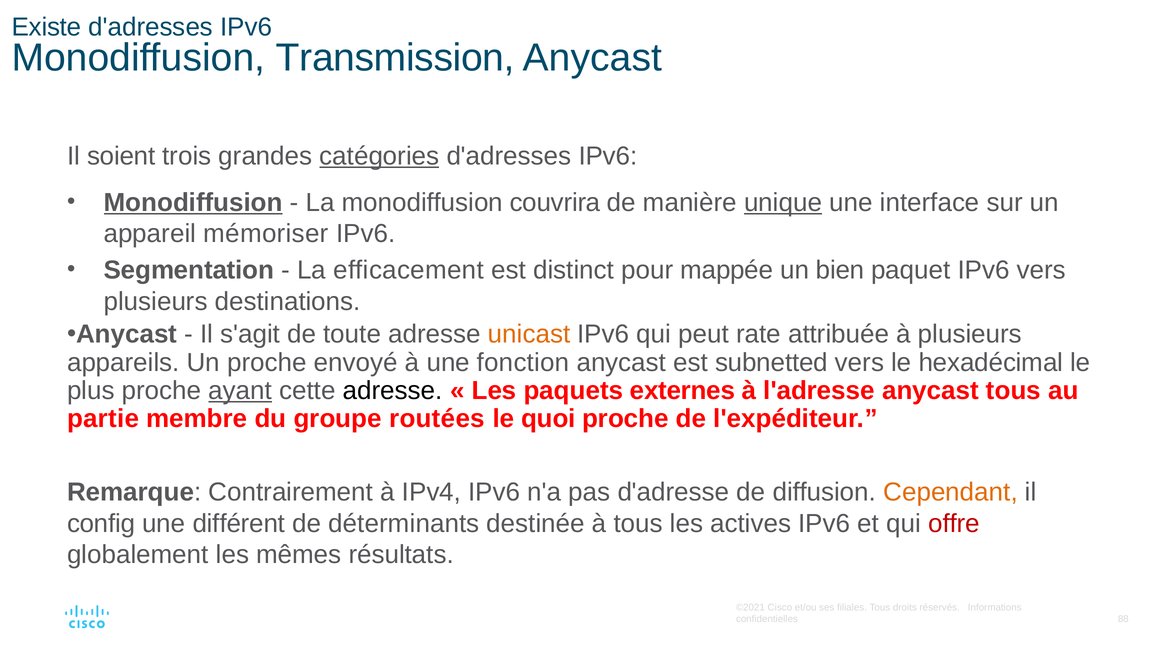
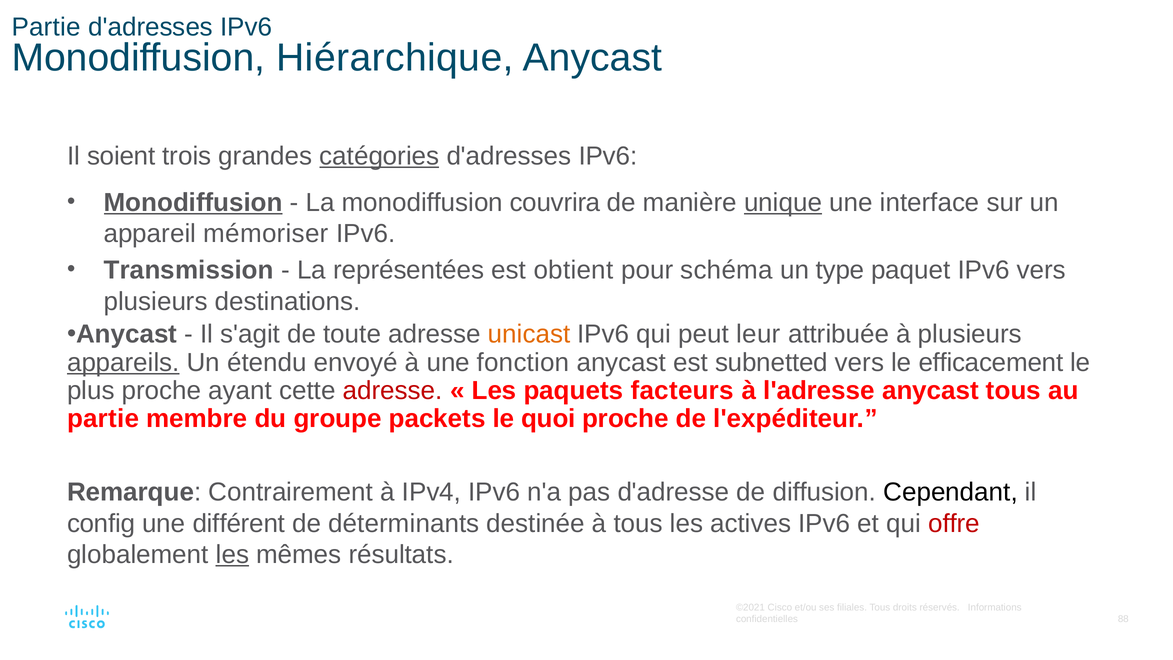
Existe: Existe -> Partie (46, 27)
Transmission: Transmission -> Hiérarchique (395, 58)
Segmentation: Segmentation -> Transmission (189, 270)
efficacement: efficacement -> représentées (409, 270)
distinct: distinct -> obtient (573, 270)
mappée: mappée -> schéma (727, 270)
bien: bien -> type (840, 270)
rate: rate -> leur (758, 334)
appareils underline: none -> present (123, 362)
Un proche: proche -> étendu (267, 362)
hexadécimal: hexadécimal -> efficacement (991, 362)
ayant underline: present -> none (240, 391)
adresse colour: black -> red (393, 391)
externes: externes -> facteurs (682, 391)
routées: routées -> packets (437, 419)
Cependant colour: orange -> black (951, 492)
les underline: none -> present (232, 555)
